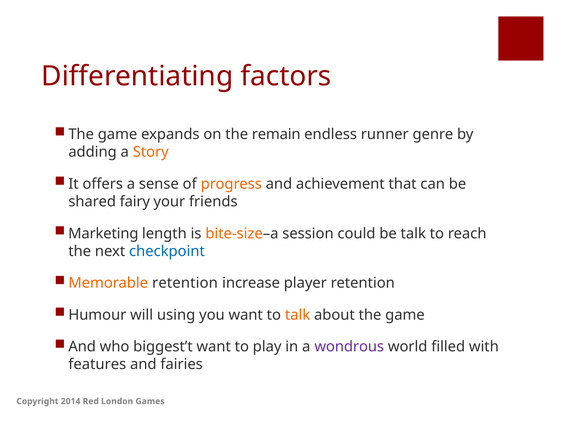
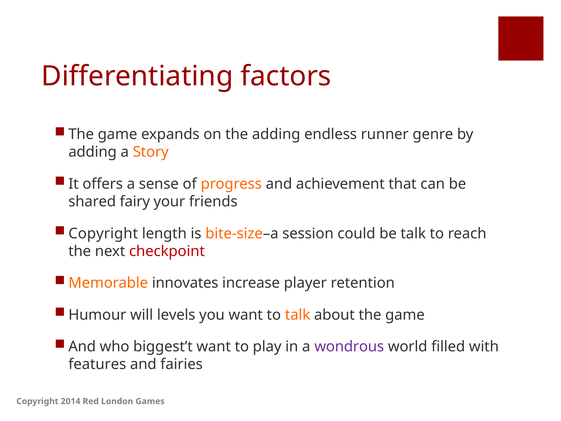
the remain: remain -> adding (276, 134)
Marketing: Marketing -> Copyright (103, 233)
checkpoint colour: blue -> red (167, 251)
Memorable retention: retention -> innovates (185, 283)
using: using -> levels (176, 315)
